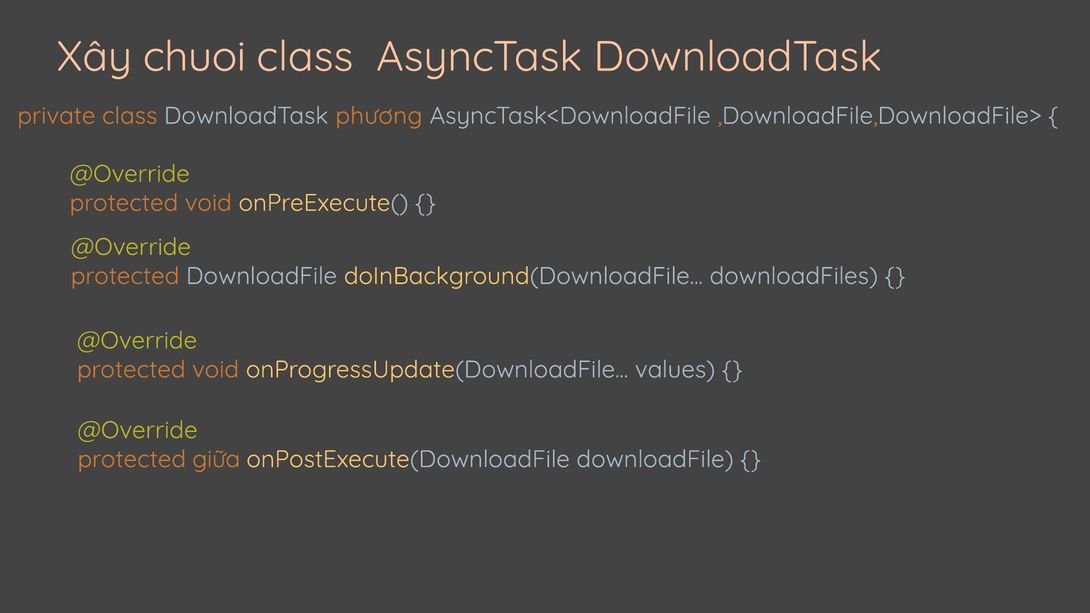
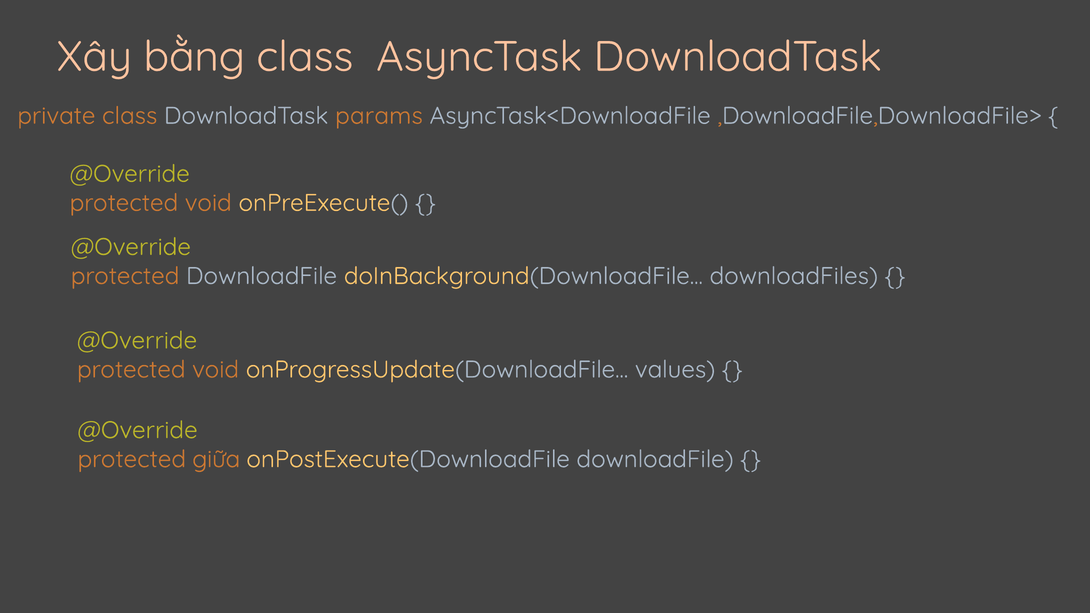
chuoi: chuoi -> bằng (194, 57)
phương: phương -> params (379, 116)
